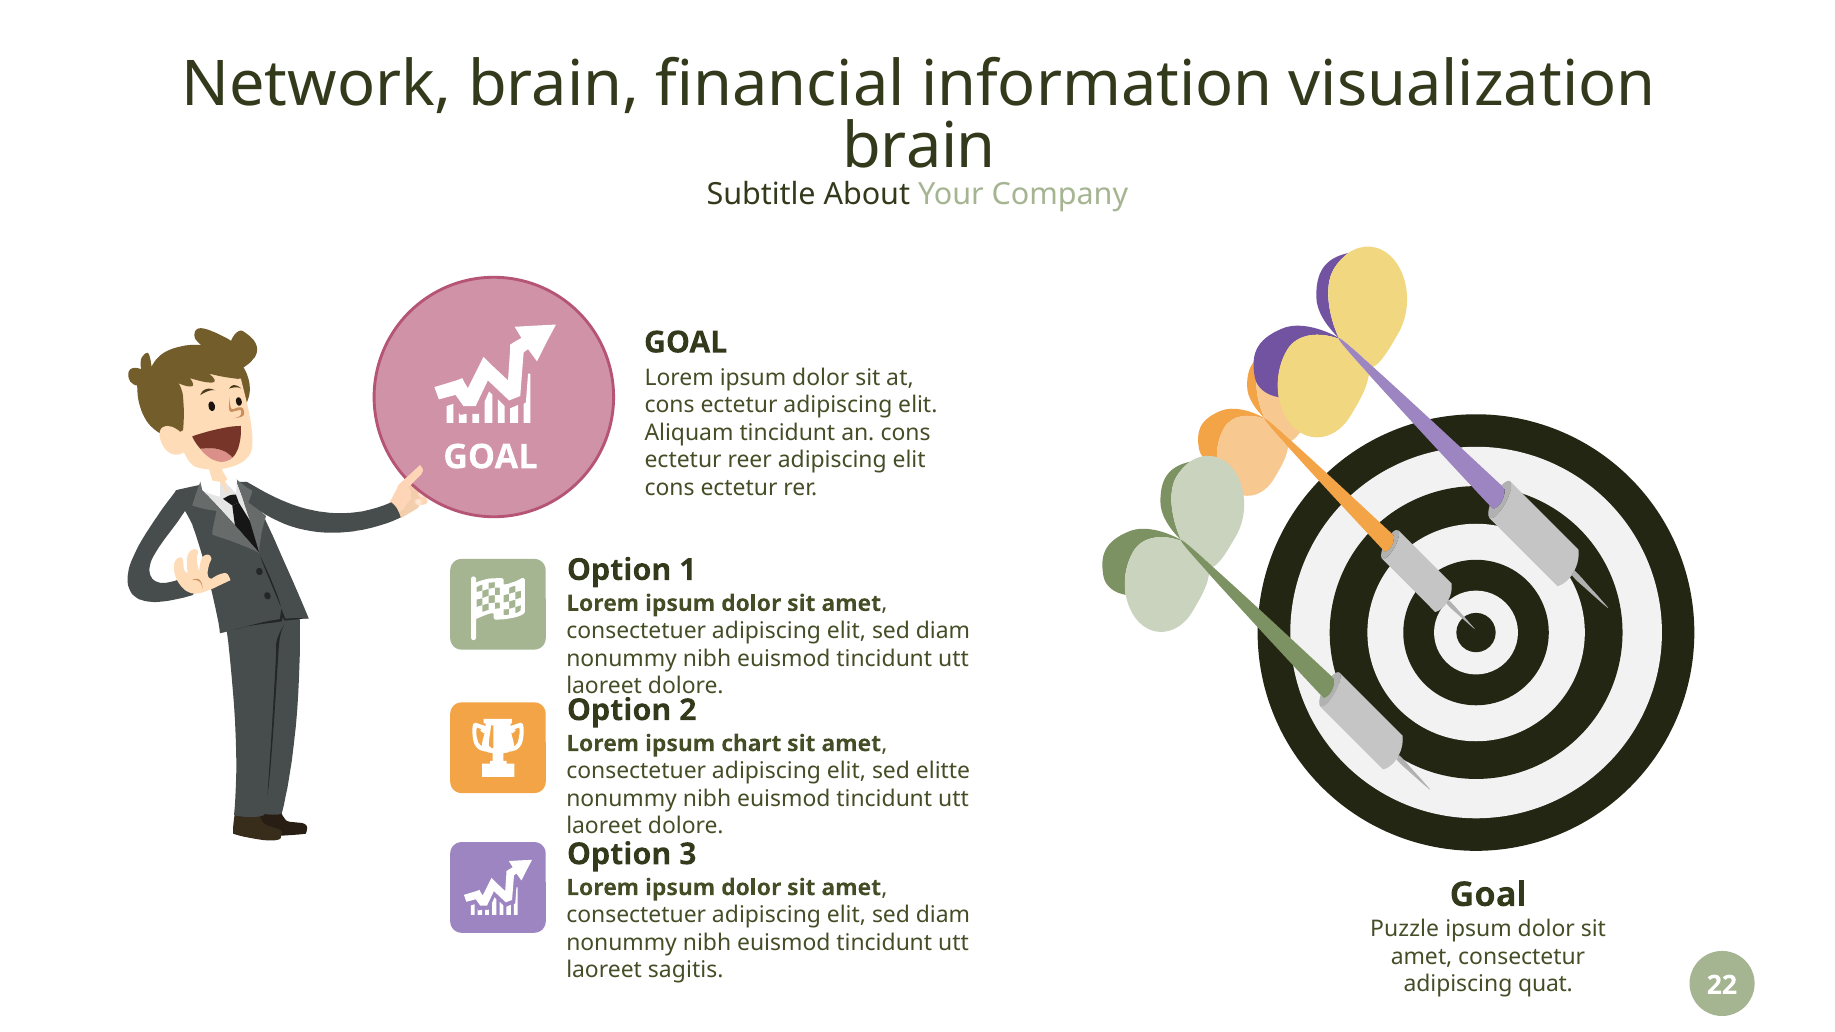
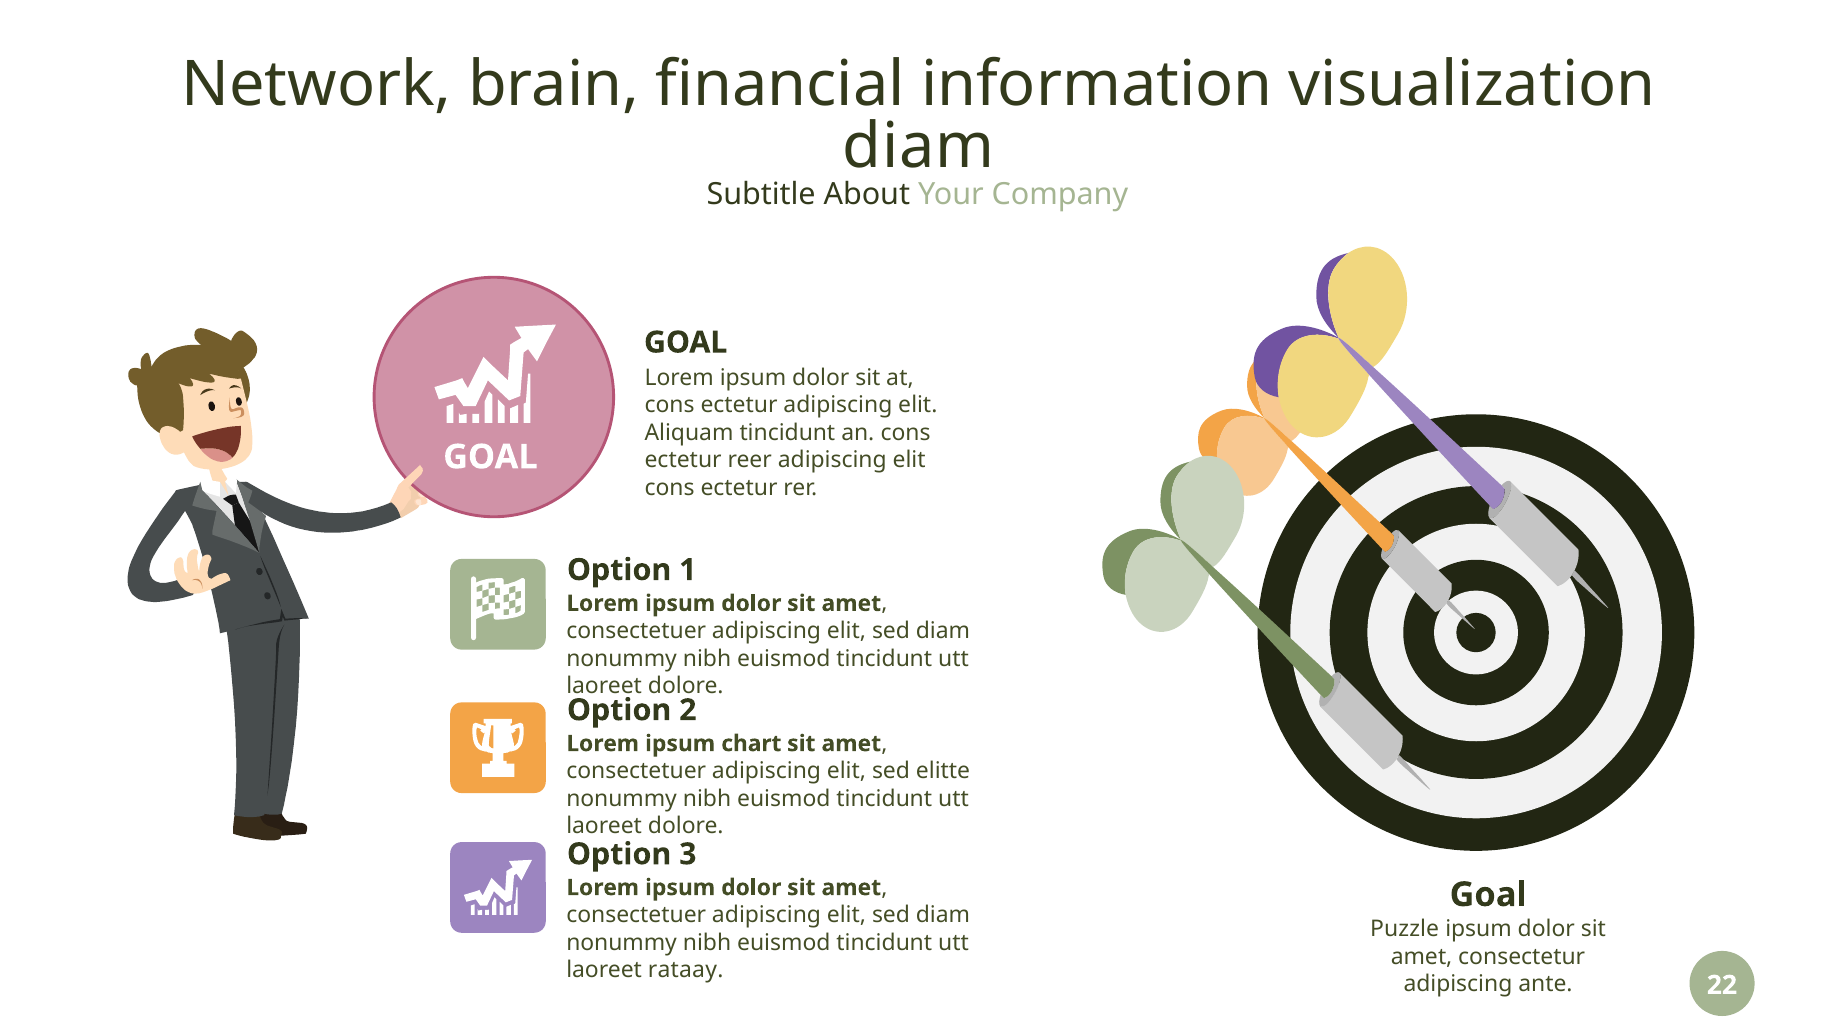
brain: brain -> diam (919, 146)
sagitis: sagitis -> rataay (686, 970)
quat: quat -> ante (1545, 984)
